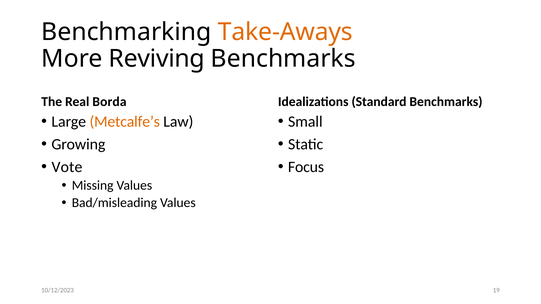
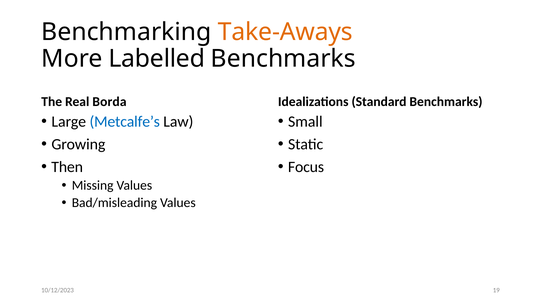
Reviving: Reviving -> Labelled (157, 59)
Metcalfe’s colour: orange -> blue (125, 122)
Vote: Vote -> Then (67, 167)
